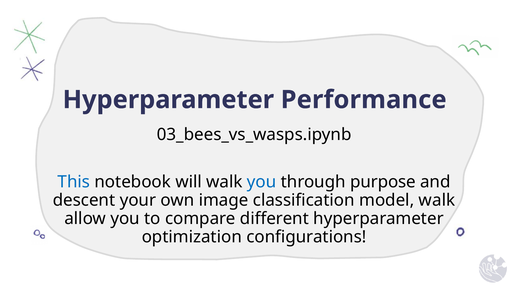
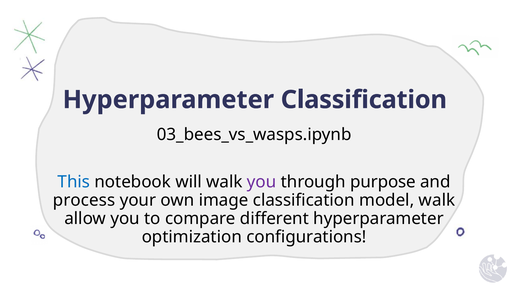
Hyperparameter Performance: Performance -> Classification (364, 100)
you colour: blue -> purple (262, 182)
descent: descent -> process (84, 200)
